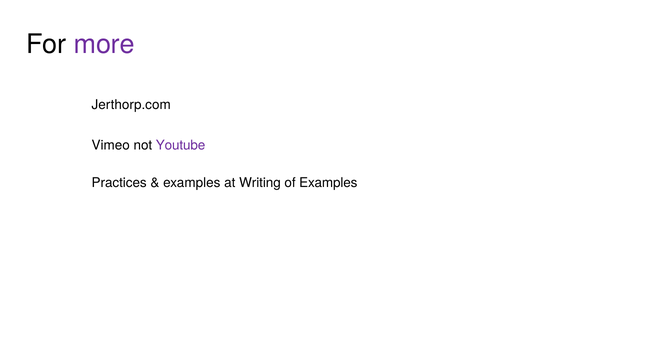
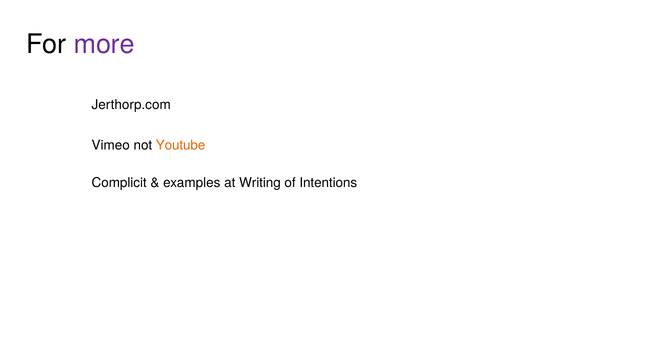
Youtube colour: purple -> orange (181, 145)
Practices: Practices -> Complicit (119, 183)
of Examples: Examples -> Intentions (328, 183)
